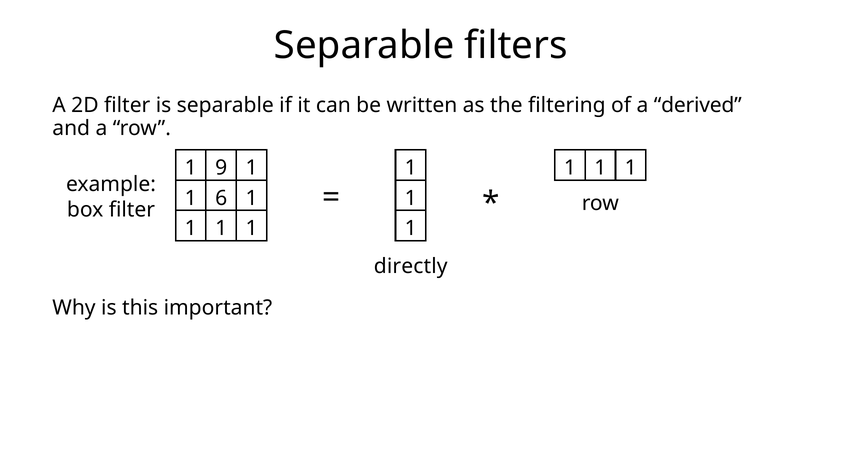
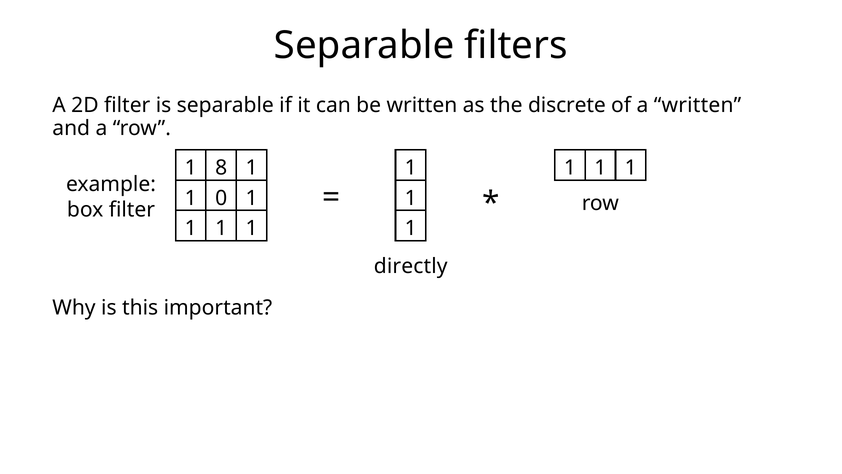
filtering: filtering -> discrete (567, 105)
a derived: derived -> written (698, 105)
9: 9 -> 8 (221, 168)
6: 6 -> 0 (221, 198)
